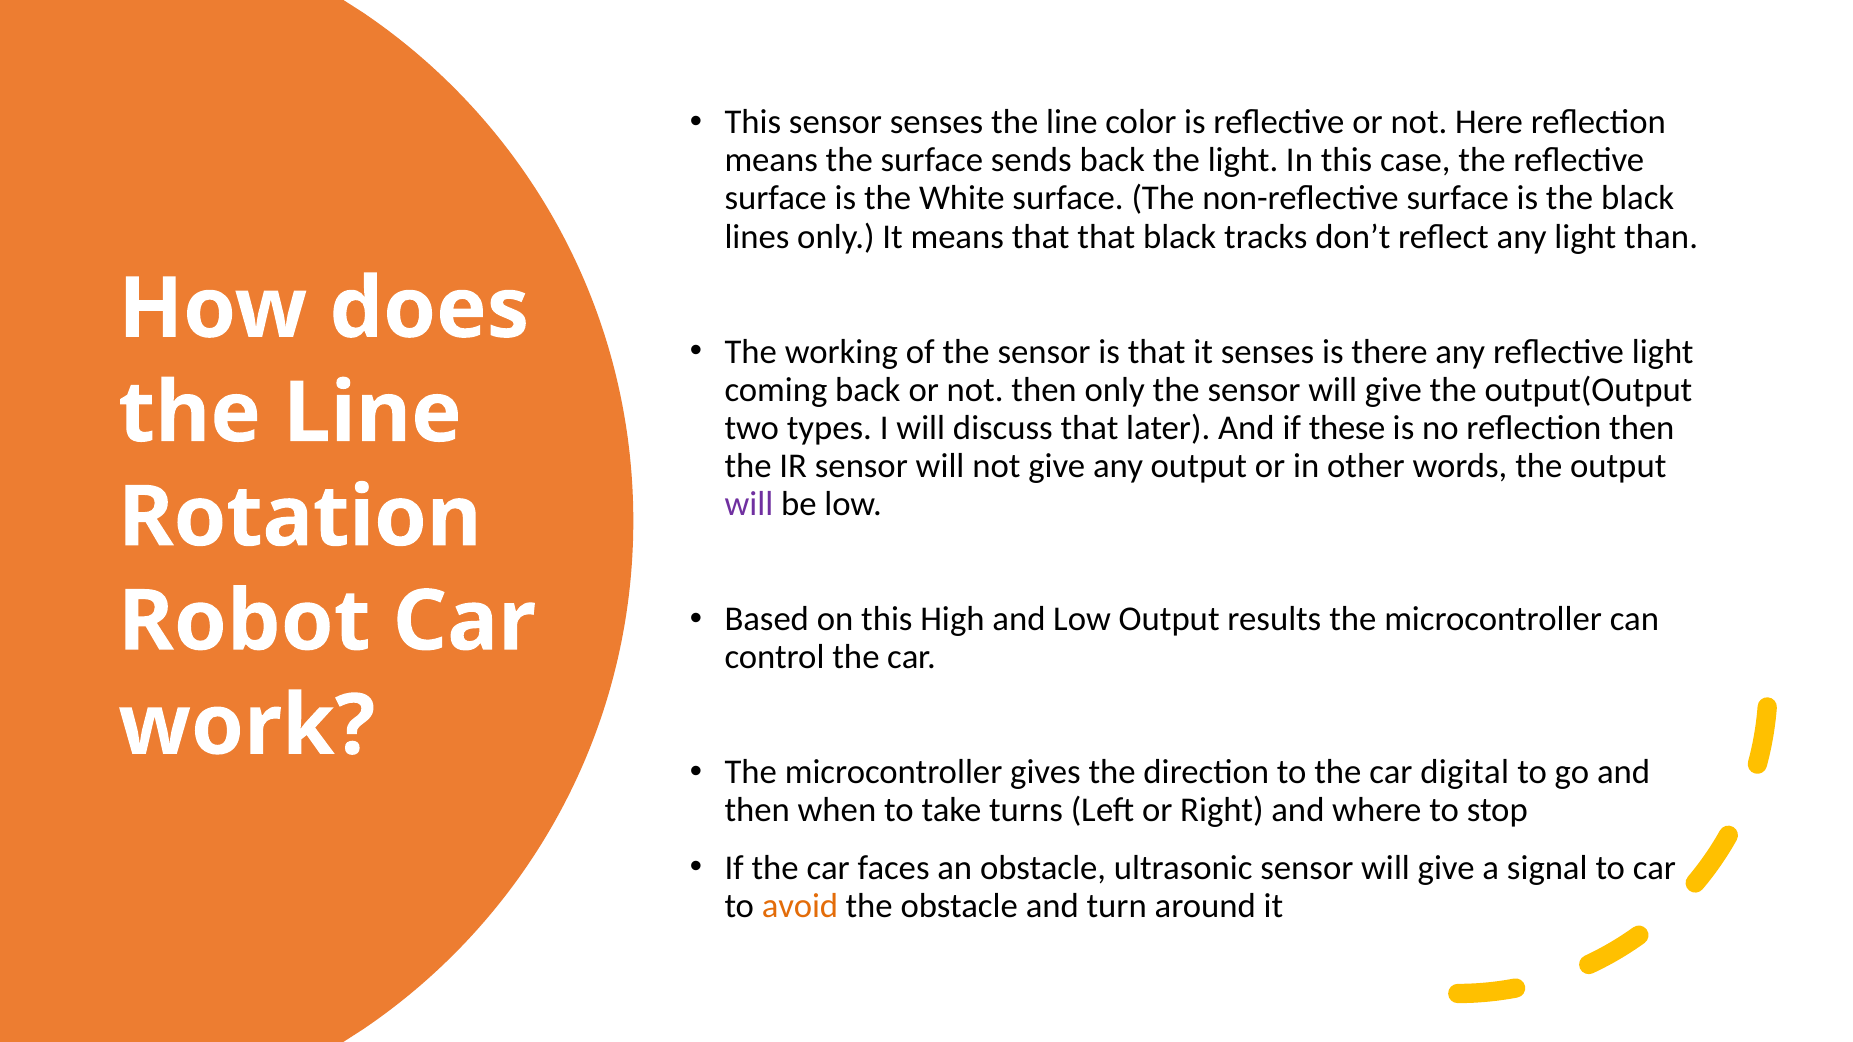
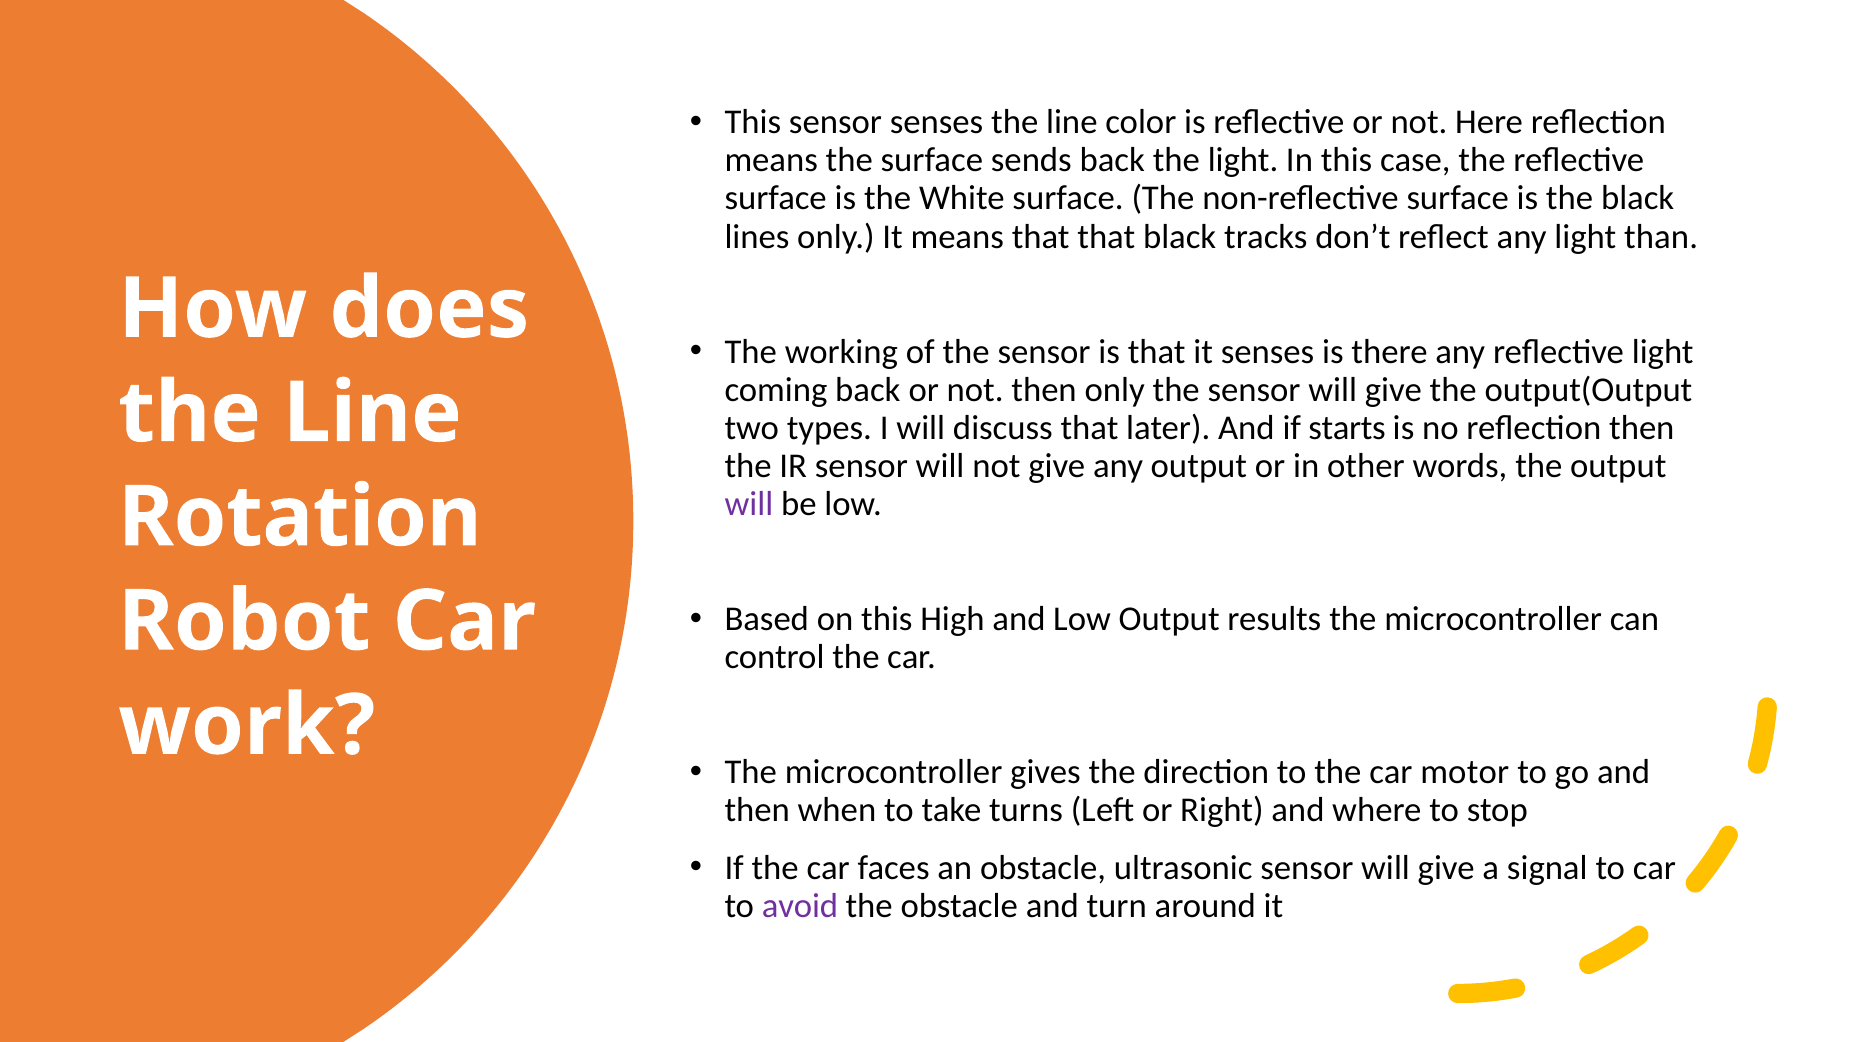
these: these -> starts (1347, 428)
digital: digital -> motor (1465, 773)
avoid colour: orange -> purple (800, 906)
